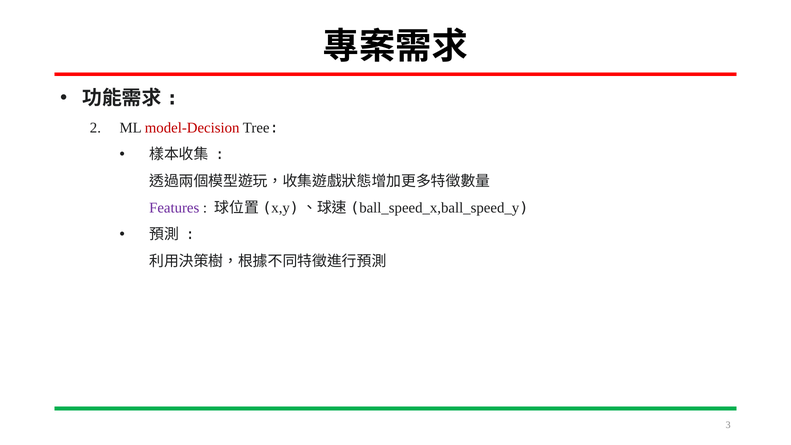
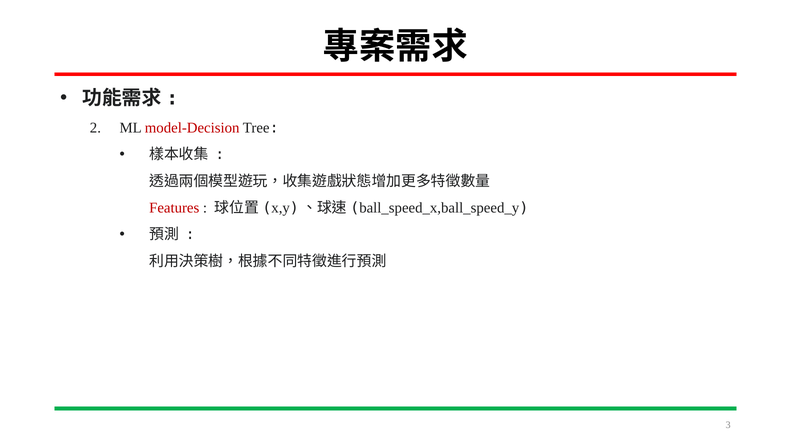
Features colour: purple -> red (174, 208)
